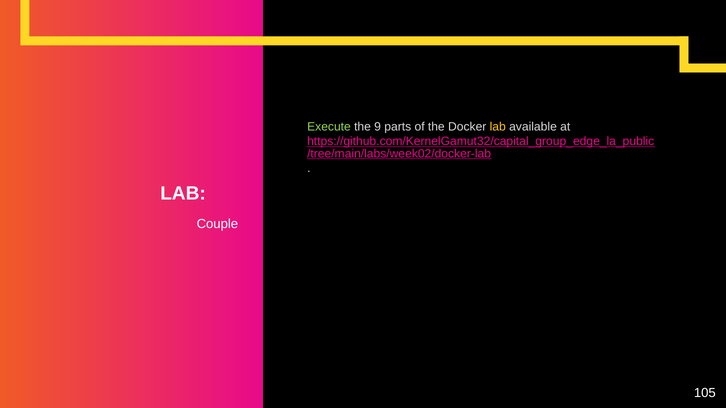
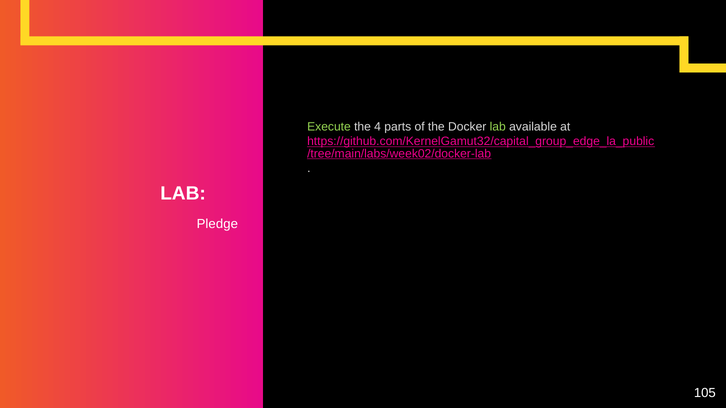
9: 9 -> 4 (378, 127)
lab colour: yellow -> light green (498, 127)
Couple: Couple -> Pledge (217, 224)
